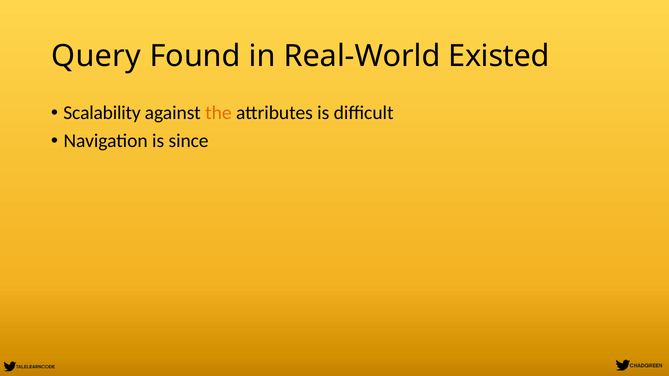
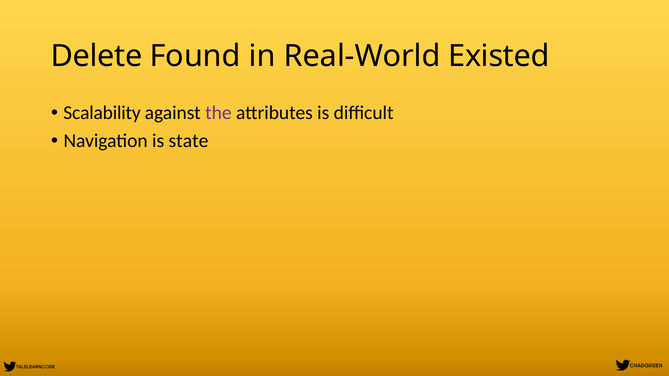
Query: Query -> Delete (96, 56)
the colour: orange -> purple (218, 113)
since: since -> state (188, 141)
